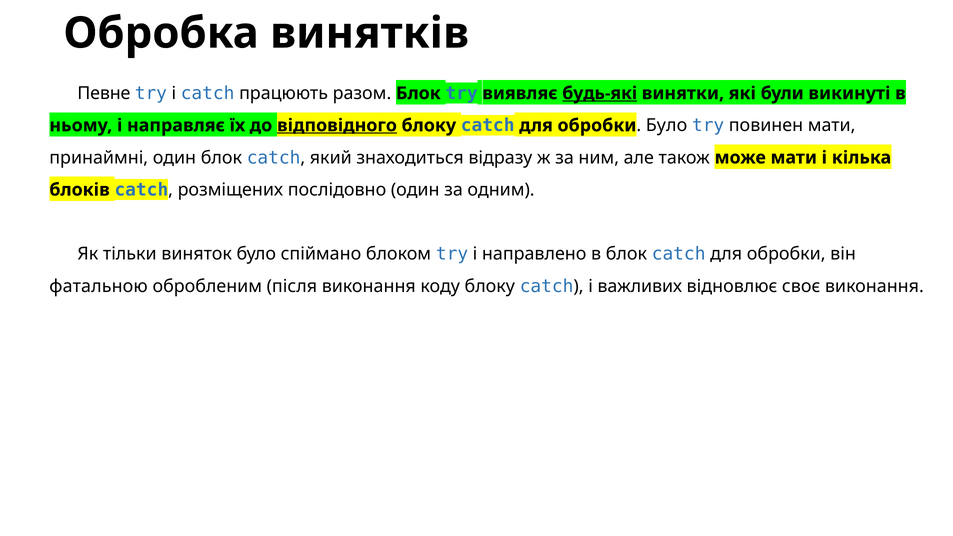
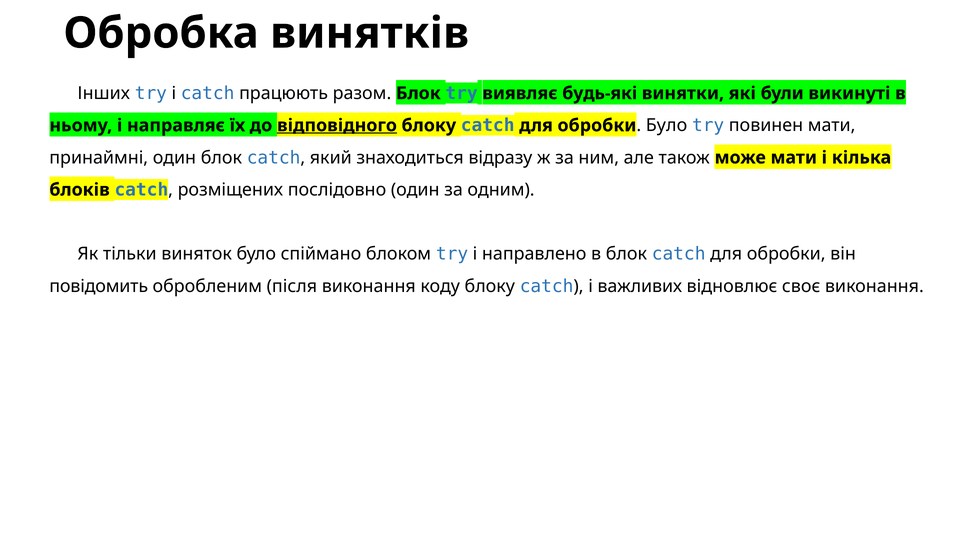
Певне: Певне -> Інших (104, 93)
будь-які underline: present -> none (600, 93)
фатальною: фатальною -> повідомить (99, 286)
